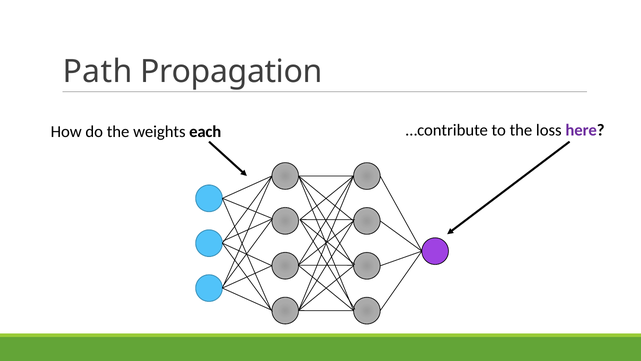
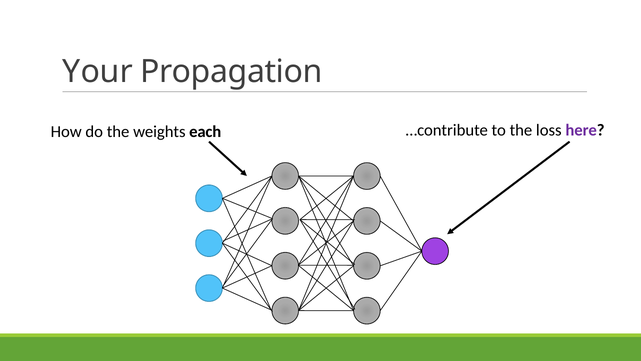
Path: Path -> Your (98, 72)
